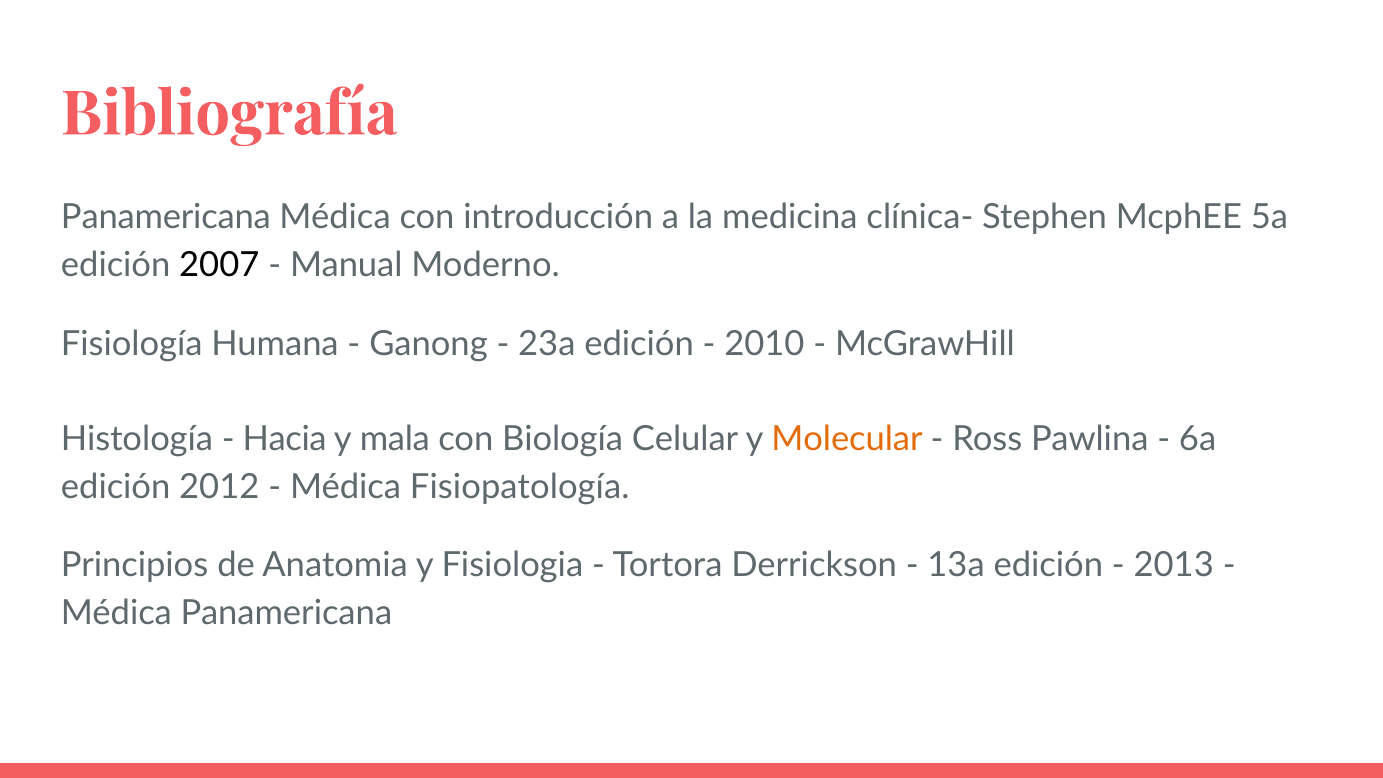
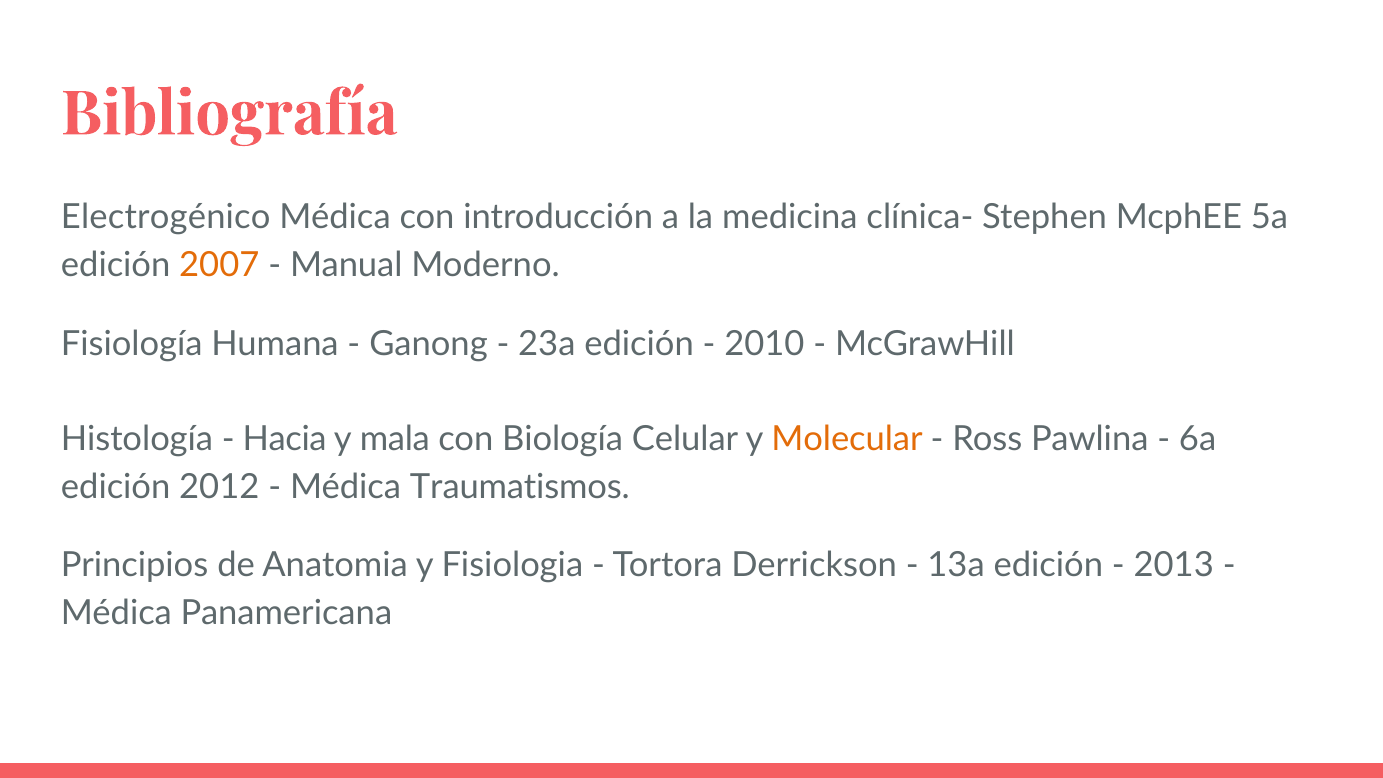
Panamericana: Panamericana -> Electrogénico (166, 217)
2007 colour: black -> orange (219, 265)
Fisiopatología: Fisiopatología -> Traumatismos (520, 487)
